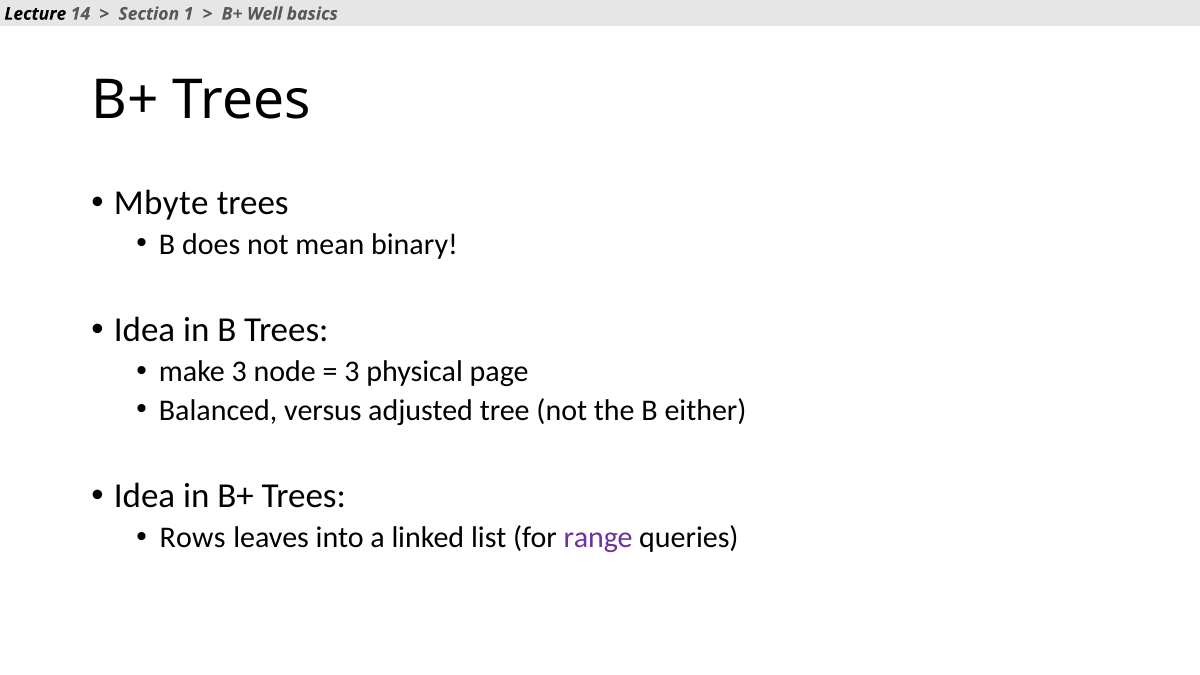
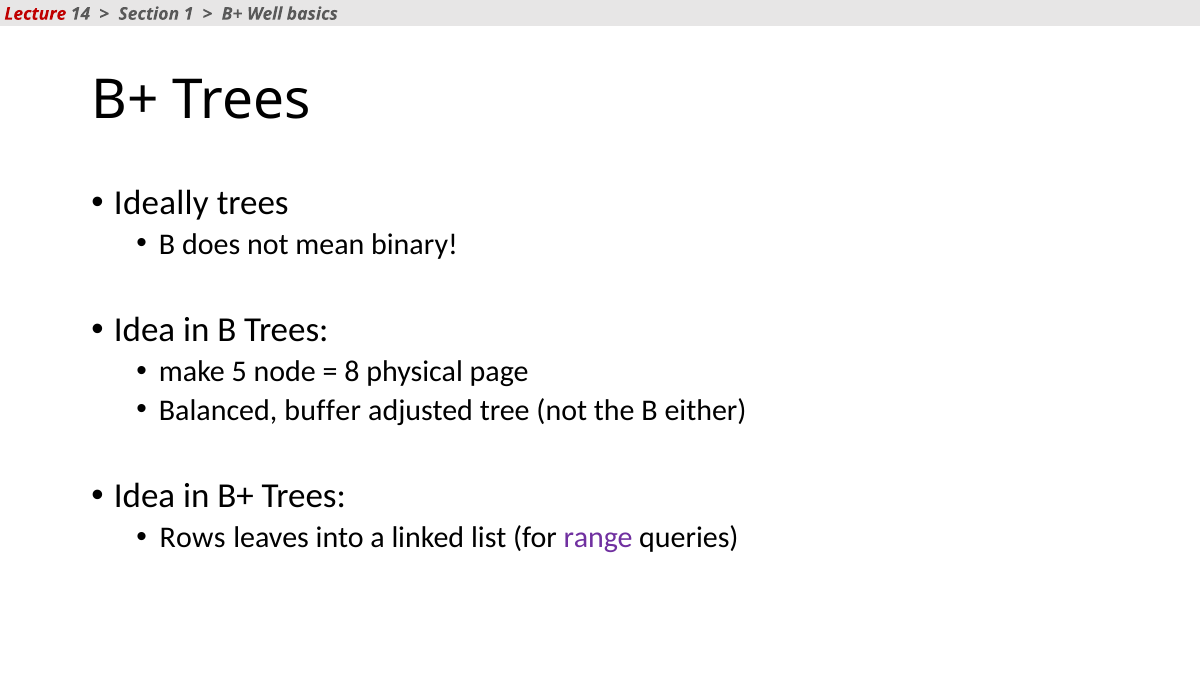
Lecture colour: black -> red (35, 14)
Mbyte: Mbyte -> Ideally (161, 203)
make 3: 3 -> 5 (239, 372)
3: 3 -> 8 (352, 372)
versus: versus -> buffer (323, 410)
